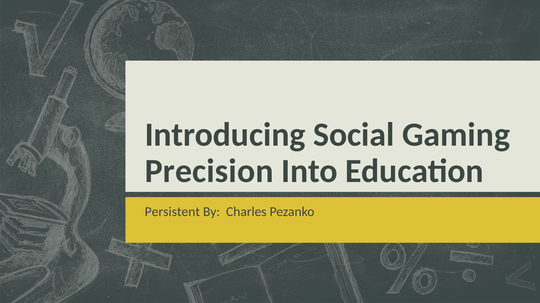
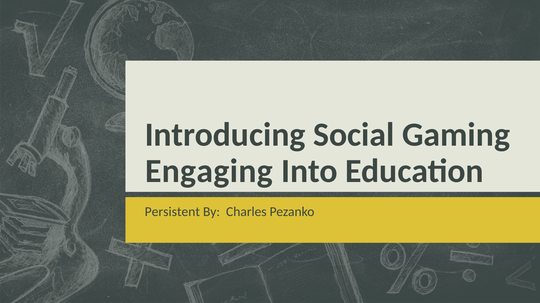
Precision: Precision -> Engaging (209, 171)
